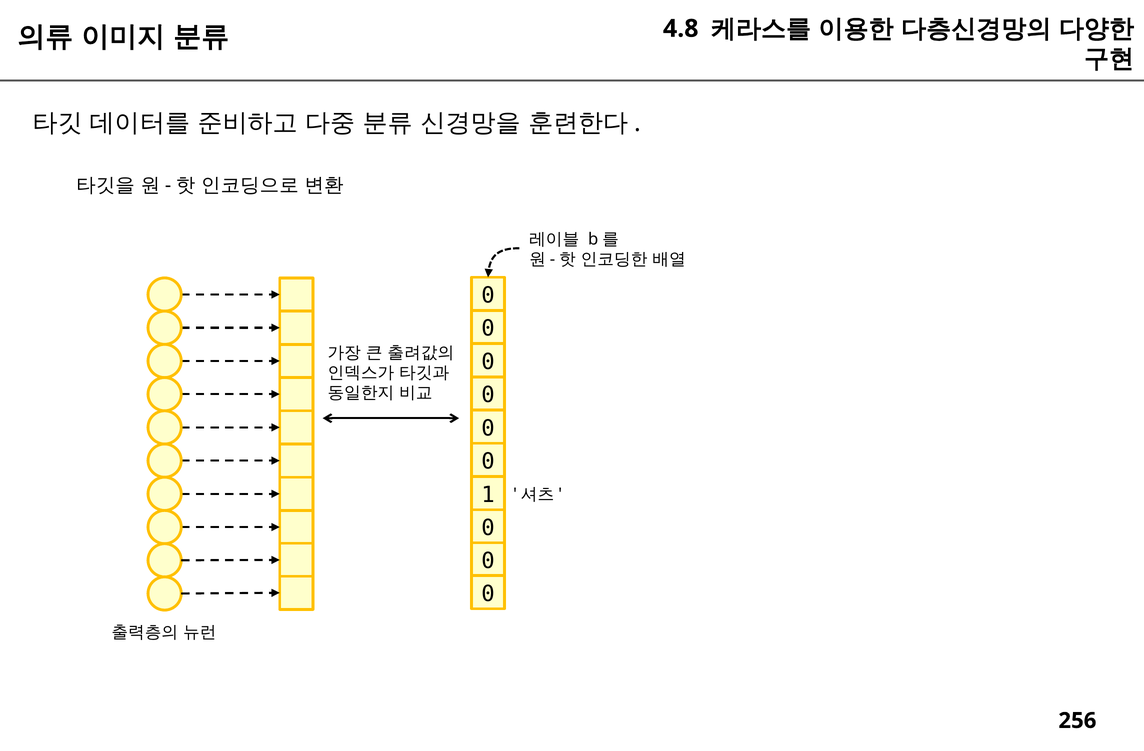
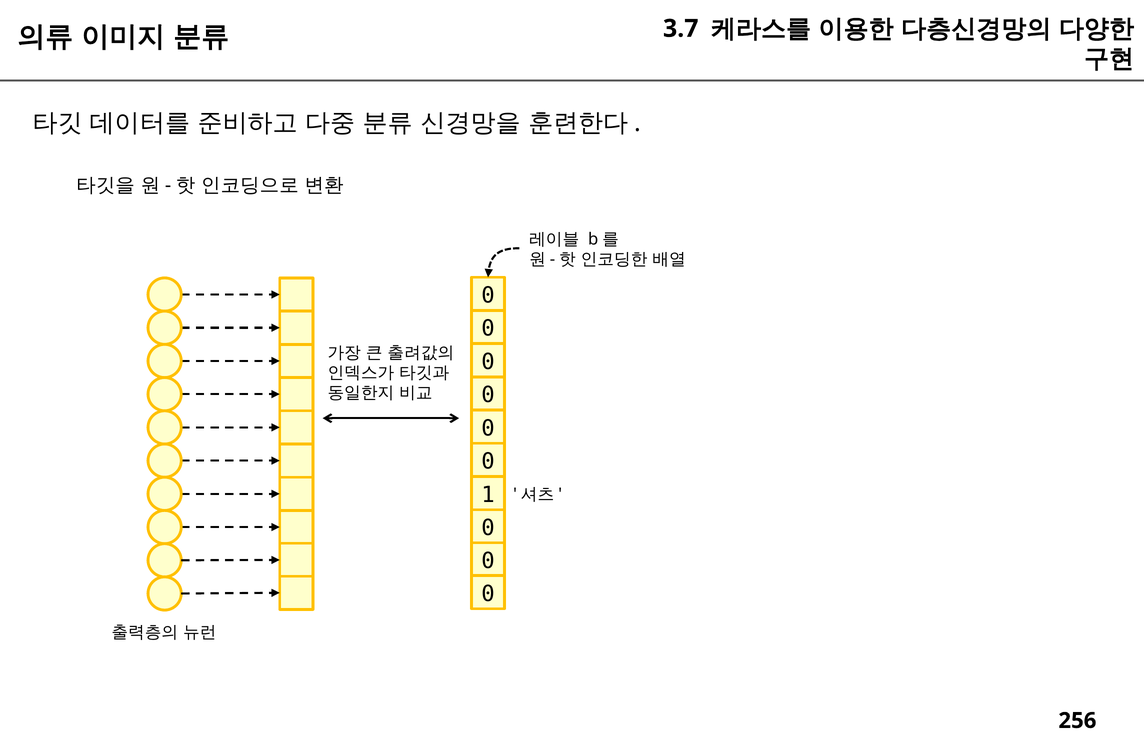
4.8: 4.8 -> 3.7 (681, 29)
